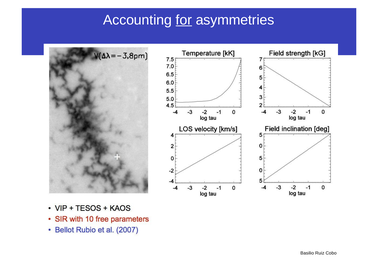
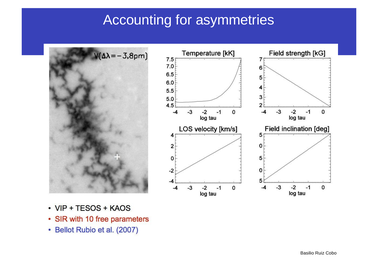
for underline: present -> none (184, 20)
